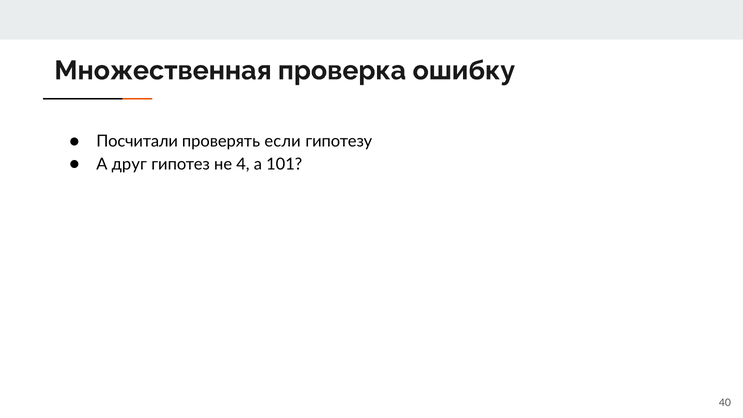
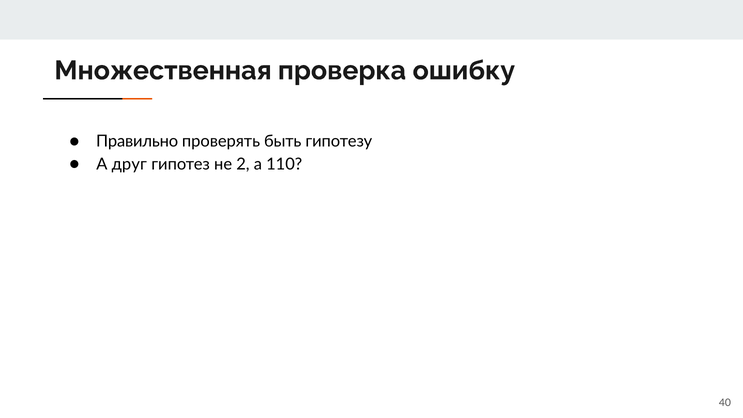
Посчитали: Посчитали -> Правильно (137, 141)
если: если -> быть (283, 141)
4: 4 -> 2 (243, 164)
101: 101 -> 110 (284, 164)
